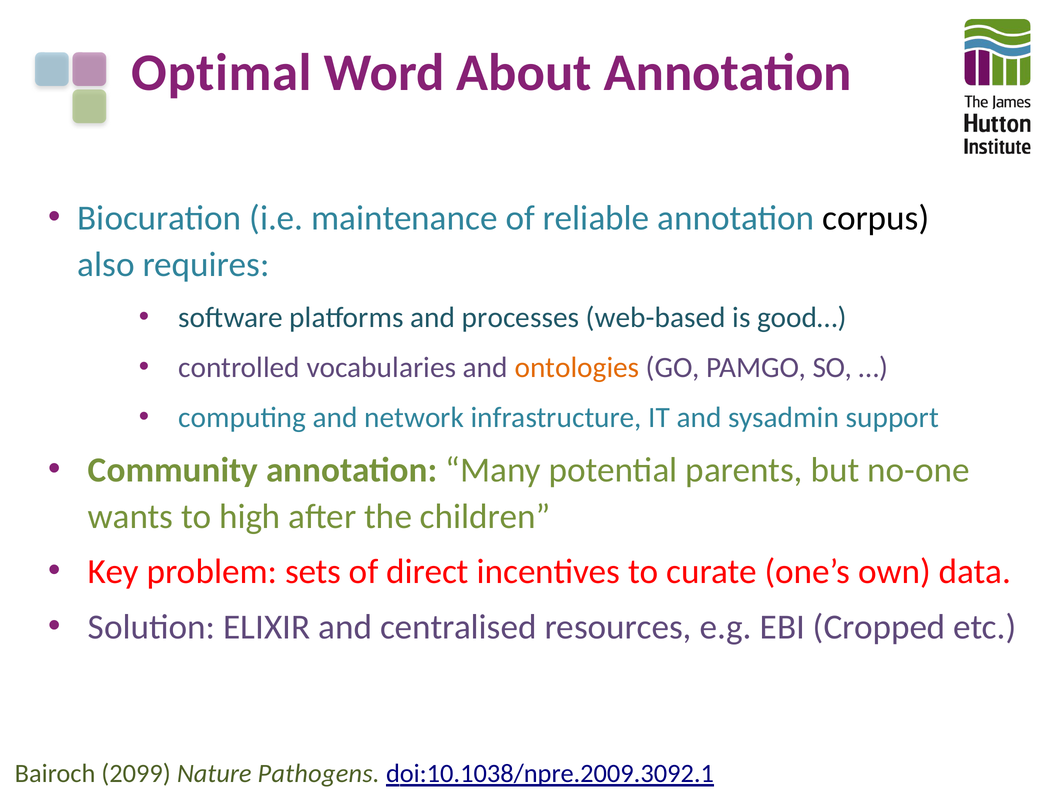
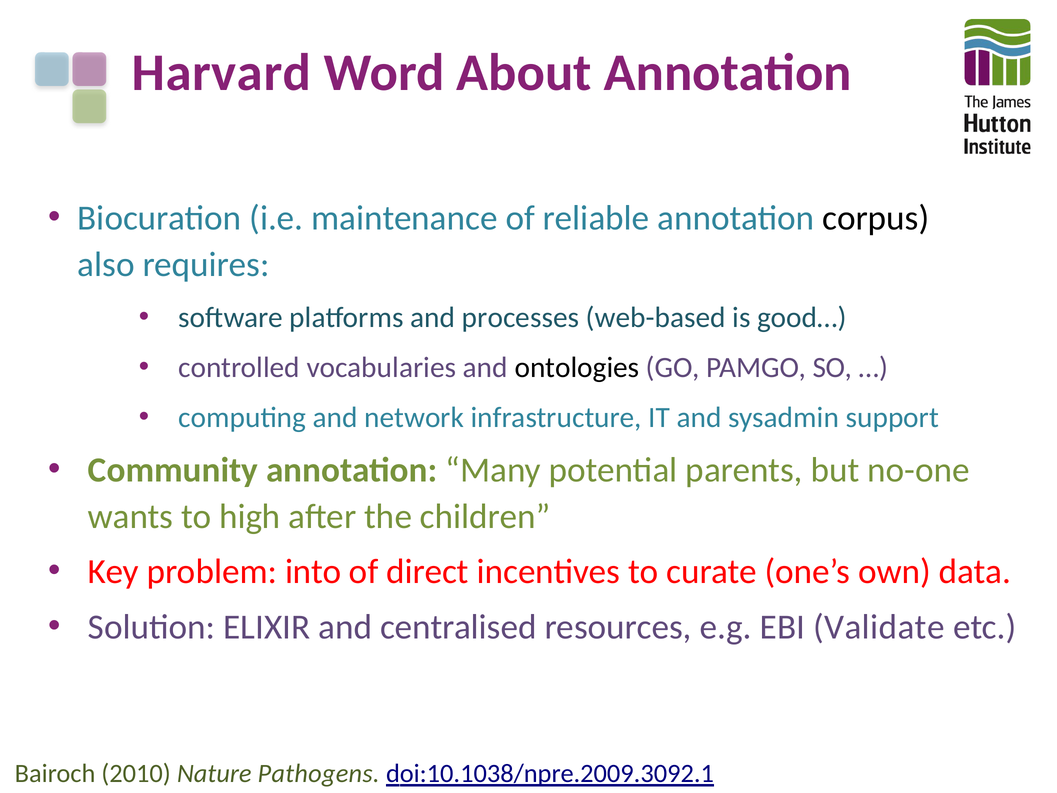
Optimal: Optimal -> Harvard (221, 73)
ontologies colour: orange -> black (577, 368)
sets: sets -> into (313, 572)
Cropped: Cropped -> Validate (879, 627)
2099: 2099 -> 2010 (136, 773)
